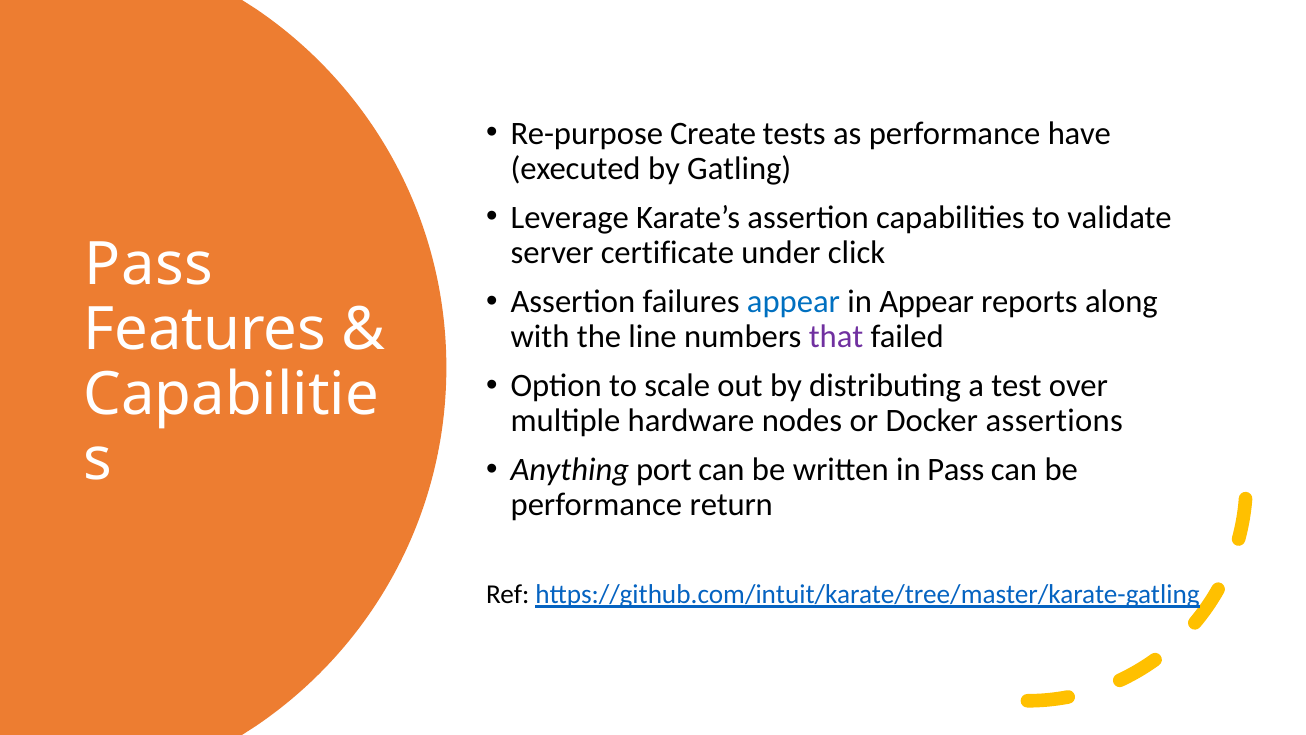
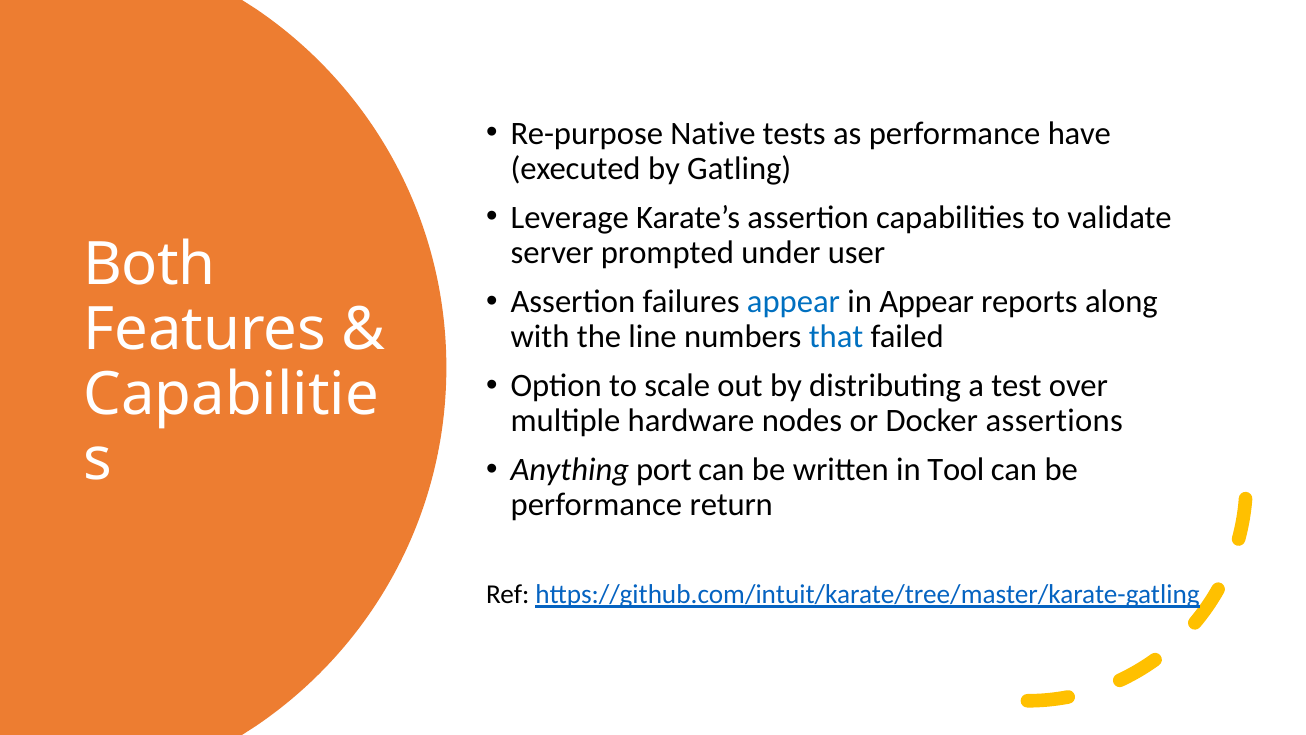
Create: Create -> Native (713, 133)
certificate: certificate -> prompted (667, 253)
click: click -> user (857, 253)
Pass: Pass -> Both (149, 265)
that colour: purple -> blue (836, 337)
in Pass: Pass -> Tool (956, 470)
